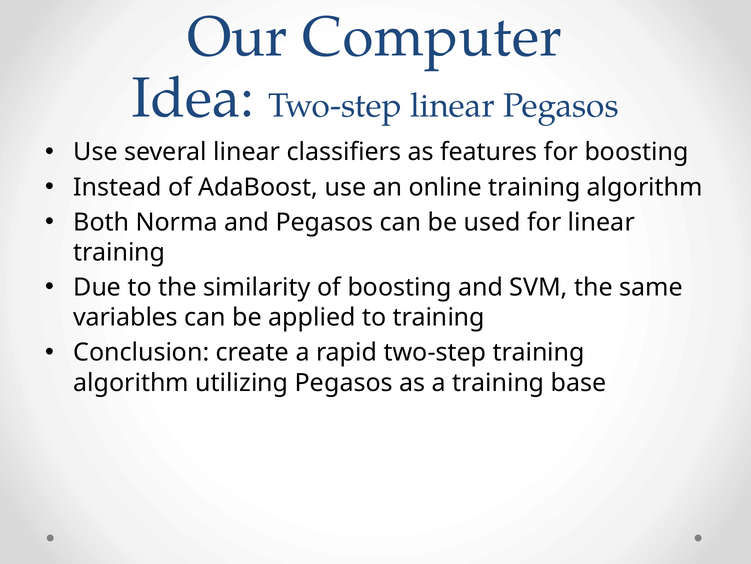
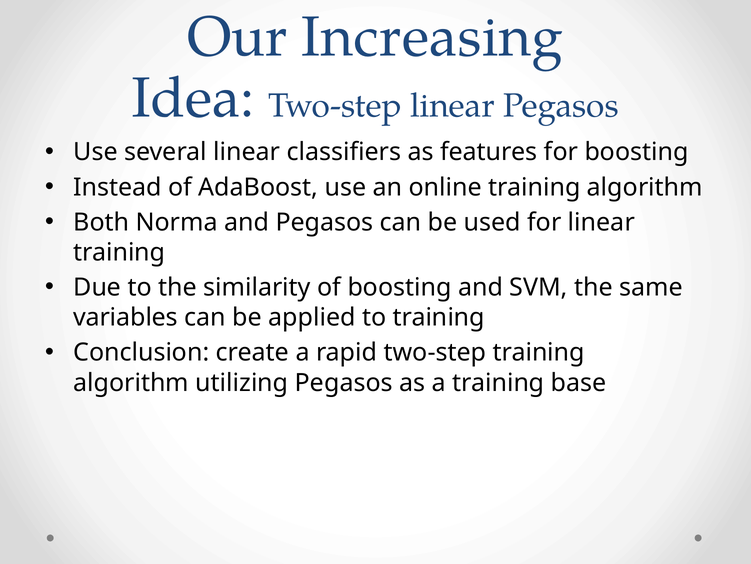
Computer: Computer -> Increasing (432, 37)
